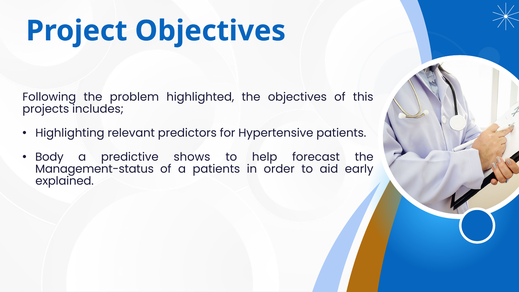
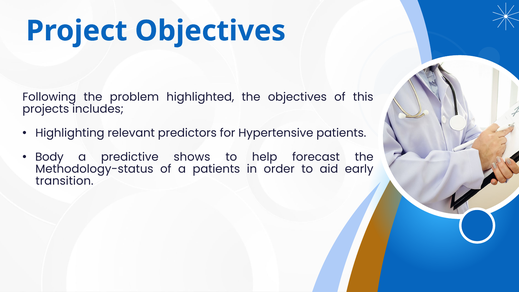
Management-status: Management-status -> Methodology-status (94, 169)
explained: explained -> transition (64, 181)
